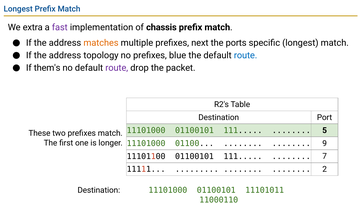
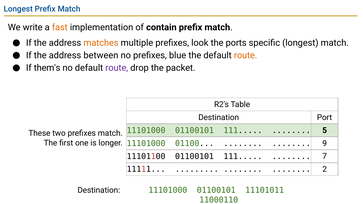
extra: extra -> write (33, 27)
fast colour: purple -> orange (60, 27)
chassis: chassis -> contain (161, 27)
next: next -> look (200, 43)
topology: topology -> between (101, 55)
route colour: blue -> orange (246, 55)
